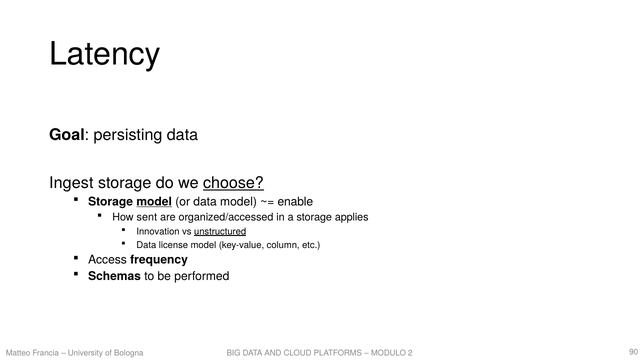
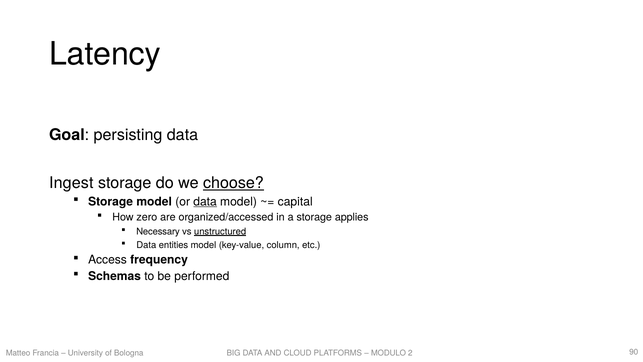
model underline: present -> none (154, 201)
data underline: none -> present (205, 201)
enable: enable -> capital (295, 201)
sent: sent -> zero (147, 217)
Innovation: Innovation -> Necessary (158, 231)
license: license -> entities (173, 245)
